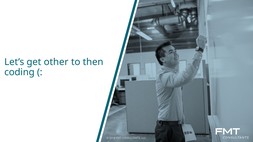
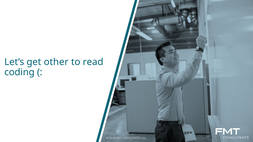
then: then -> read (93, 62)
